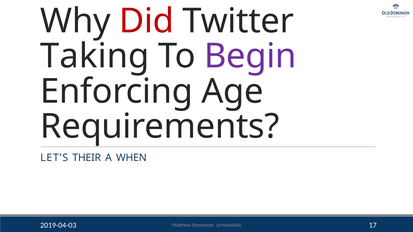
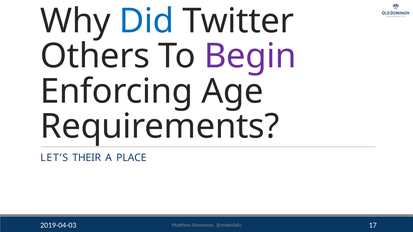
Did colour: red -> blue (147, 21)
Taking: Taking -> Others (95, 56)
WHEN: WHEN -> PLACE (131, 158)
